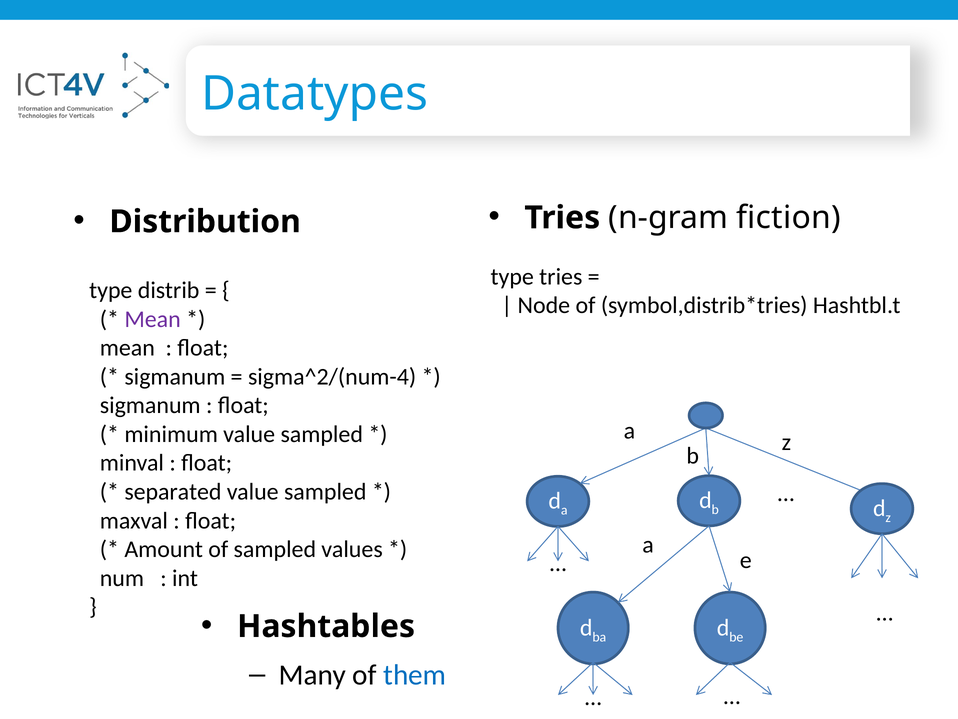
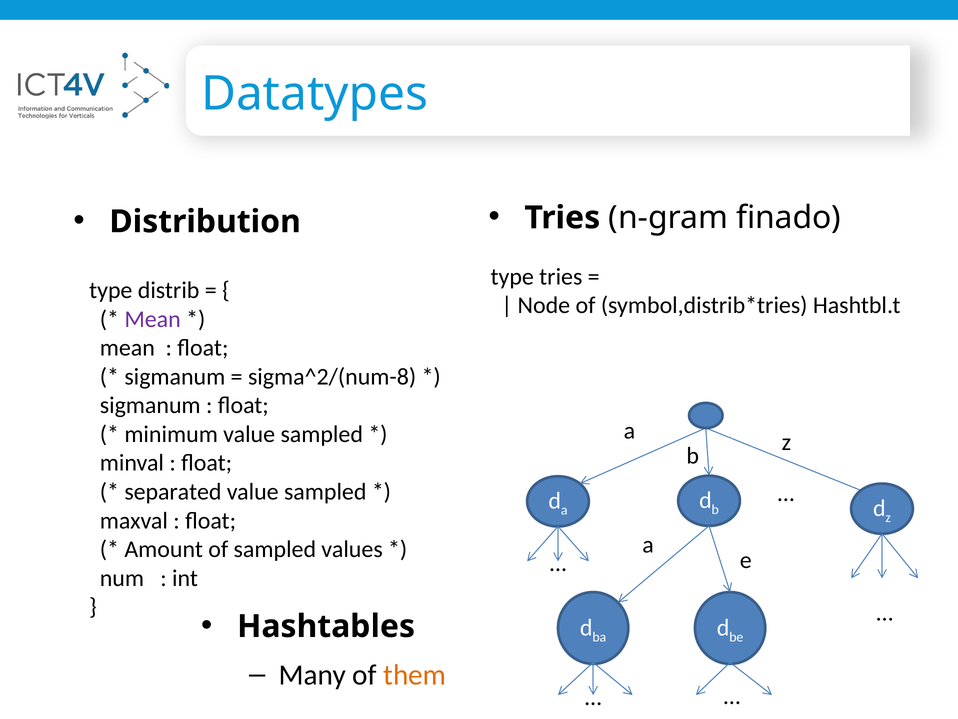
fiction: fiction -> finado (789, 218)
sigma^2/(num-4: sigma^2/(num-4 -> sigma^2/(num-8 (332, 377)
them colour: blue -> orange (415, 675)
